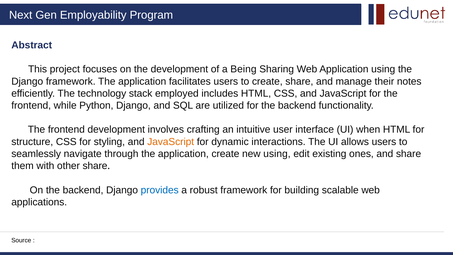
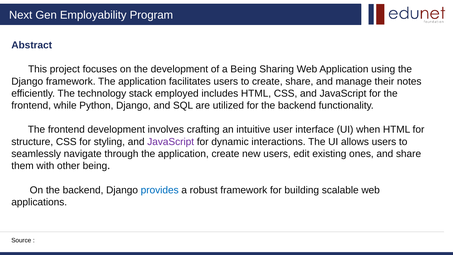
JavaScript colour: orange -> purple (171, 142)
new using: using -> users (277, 154)
other share: share -> being (95, 166)
